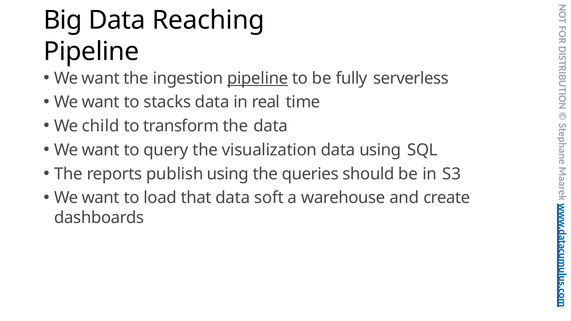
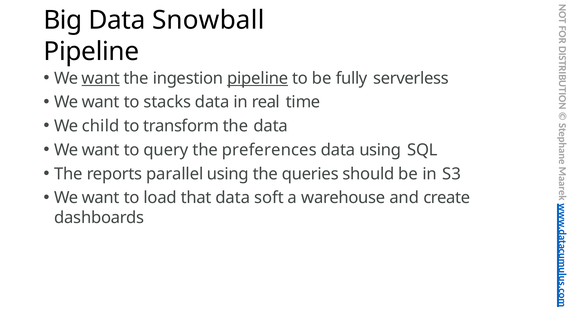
Reaching: Reaching -> Snowball (208, 20)
want underline: none -> present (101, 78)
visualization: visualization -> preferences (269, 150)
publish: publish -> parallel (175, 174)
